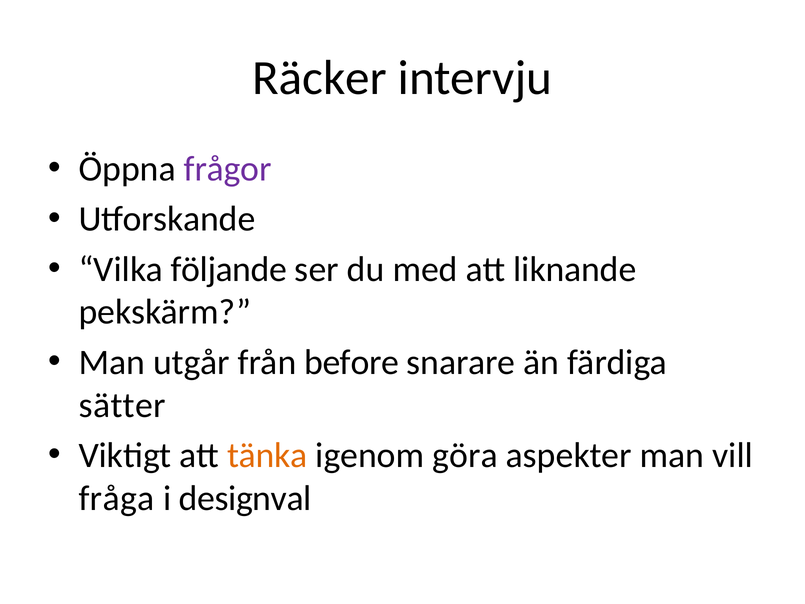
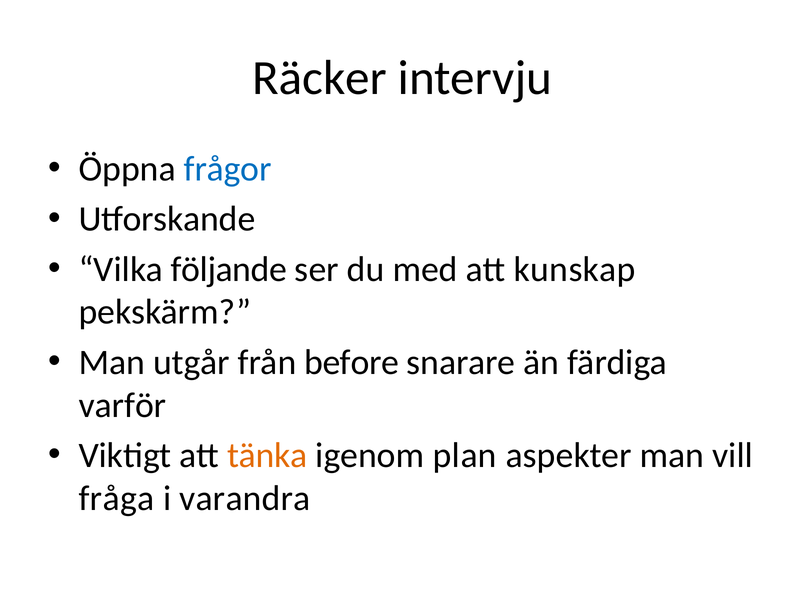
frågor colour: purple -> blue (228, 169)
liknande: liknande -> kunskap (575, 269)
sätter: sätter -> varför (122, 405)
göra: göra -> plan (465, 455)
designval: designval -> varandra (245, 498)
